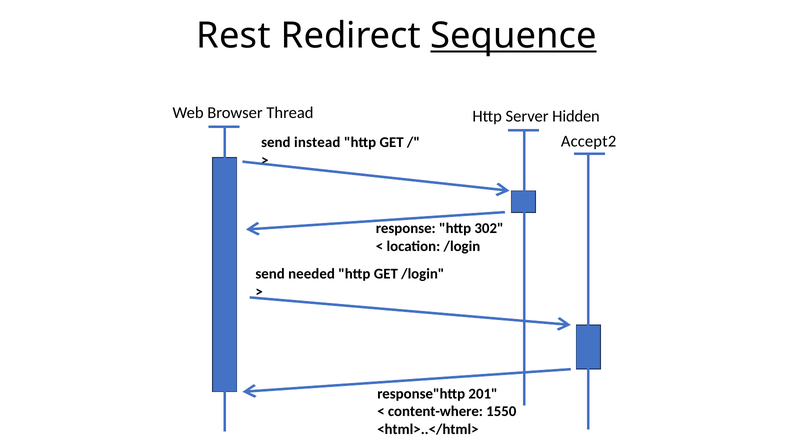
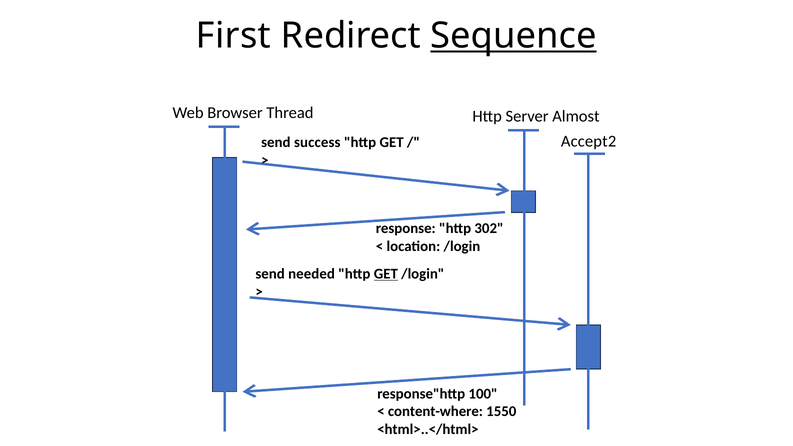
Rest: Rest -> First (234, 36)
Hidden: Hidden -> Almost (576, 116)
instead: instead -> success (317, 142)
GET underline: none -> present (386, 274)
201: 201 -> 100 (483, 394)
